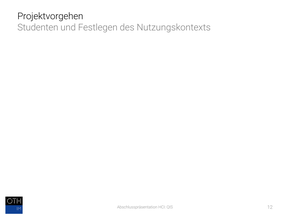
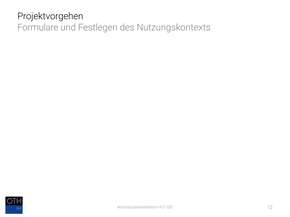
Studenten: Studenten -> Formulare (38, 27)
